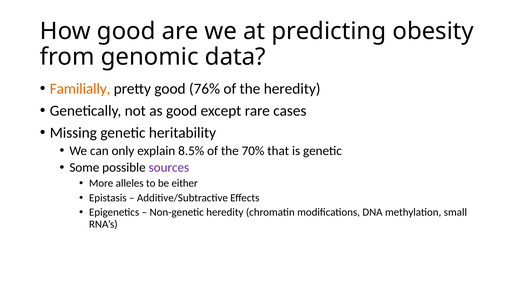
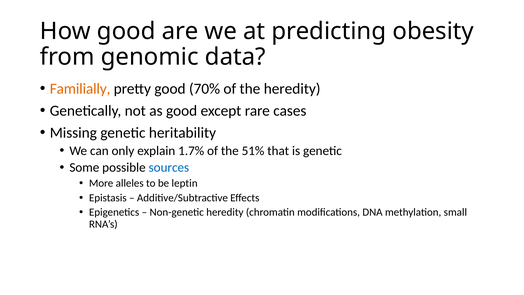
76%: 76% -> 70% (205, 89)
8.5%: 8.5% -> 1.7% (191, 151)
70%: 70% -> 51% (253, 151)
sources colour: purple -> blue (169, 167)
either: either -> leptin (185, 183)
